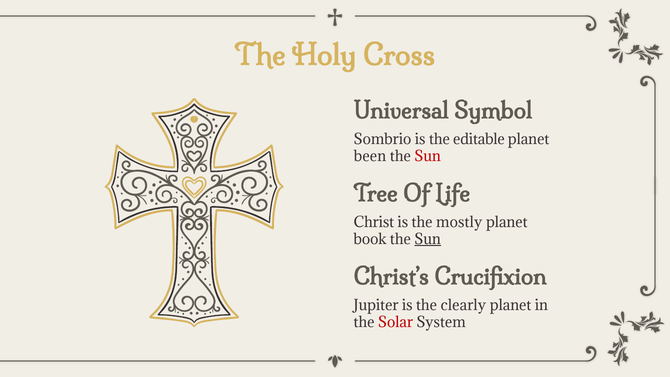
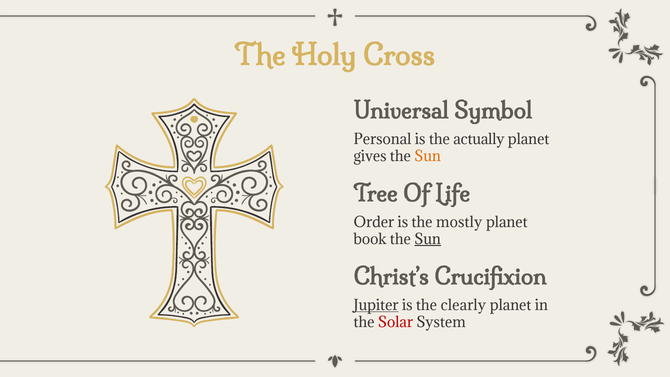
Sombrio: Sombrio -> Personal (382, 140)
editable: editable -> actually (479, 140)
been: been -> gives (370, 157)
Sun colour: red -> orange (428, 157)
Christ: Christ -> Order (374, 223)
Jupiter underline: none -> present (376, 306)
